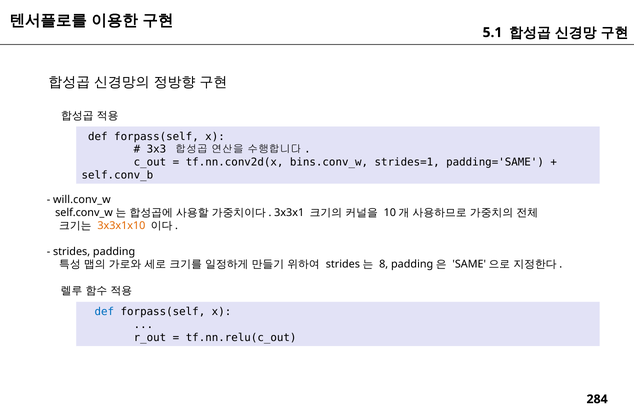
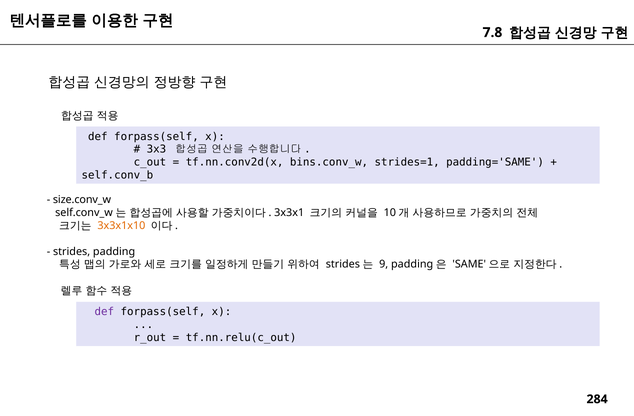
5.1: 5.1 -> 7.8 (492, 32)
will.conv_w: will.conv_w -> size.conv_w (82, 200)
8: 8 -> 9 (384, 265)
def colour: blue -> purple (104, 312)
